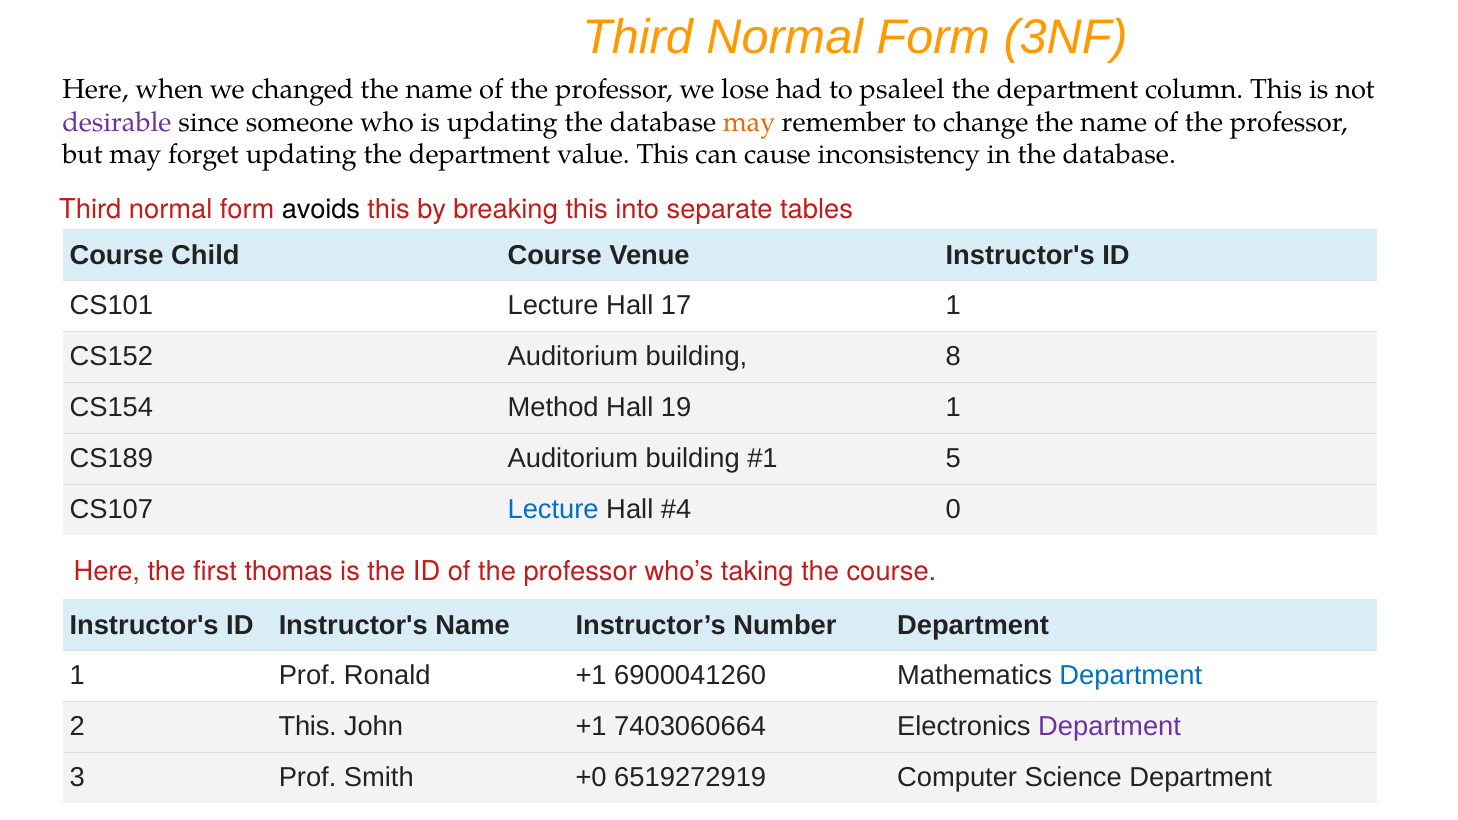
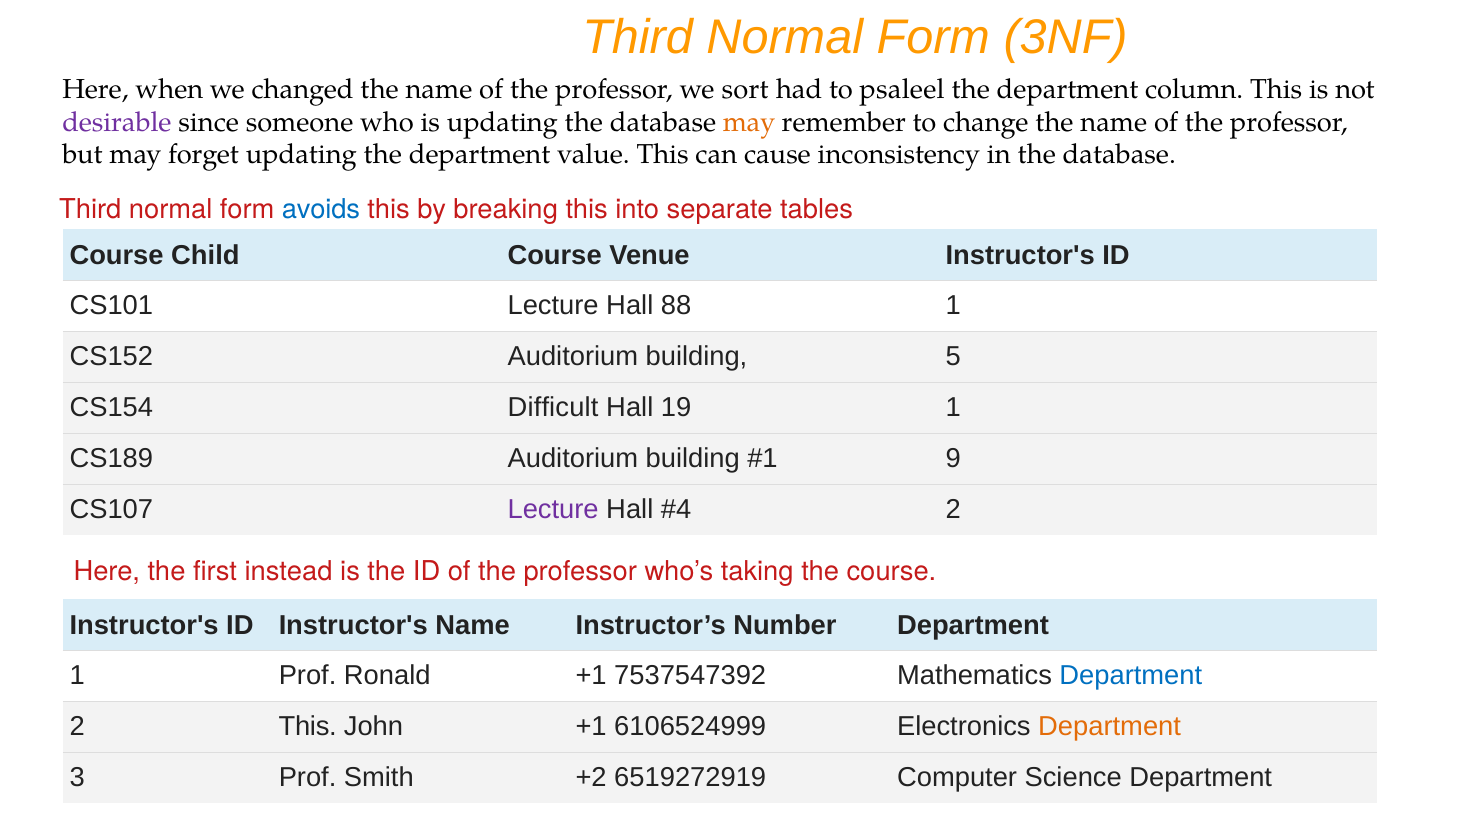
lose: lose -> sort (745, 89)
avoids colour: black -> blue (321, 210)
17: 17 -> 88 (676, 305)
8: 8 -> 5 (953, 356)
Method: Method -> Difficult (553, 407)
5: 5 -> 9 (953, 458)
Lecture colour: blue -> purple (553, 509)
0: 0 -> 2 (953, 509)
thomas: thomas -> instead (289, 571)
6900041260: 6900041260 -> 7537547392 (690, 675)
7403060664: 7403060664 -> 6106524999 (690, 726)
Department colour: purple -> orange (1110, 726)
+0: +0 -> +2 (591, 777)
